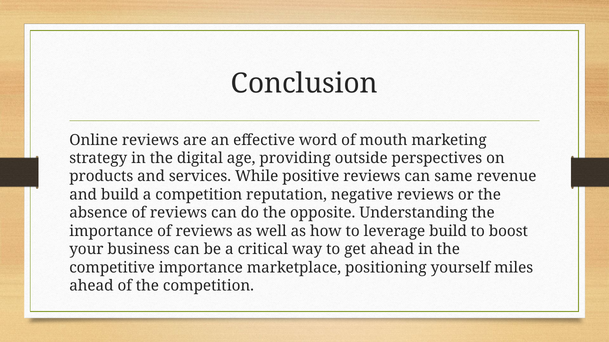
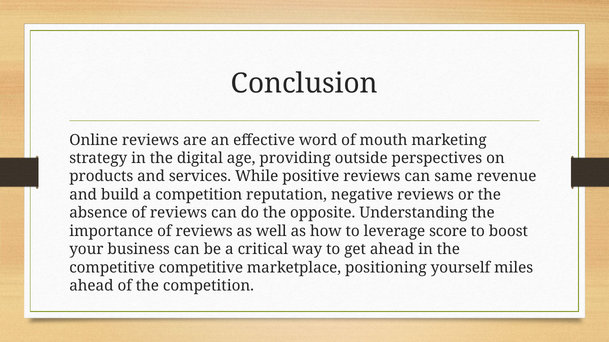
leverage build: build -> score (448, 232)
competitive importance: importance -> competitive (201, 268)
